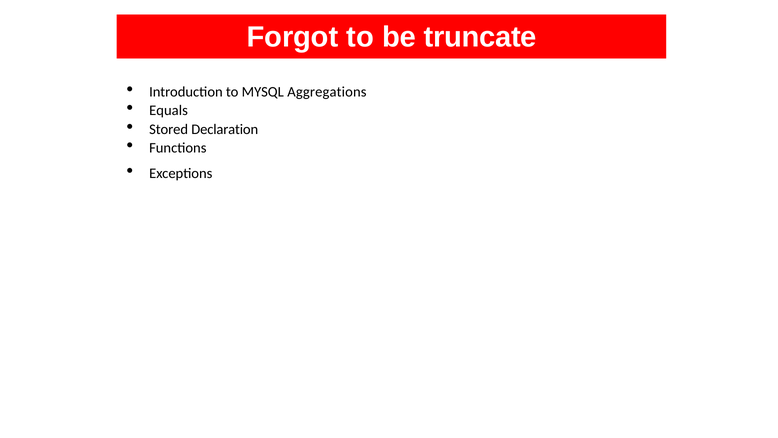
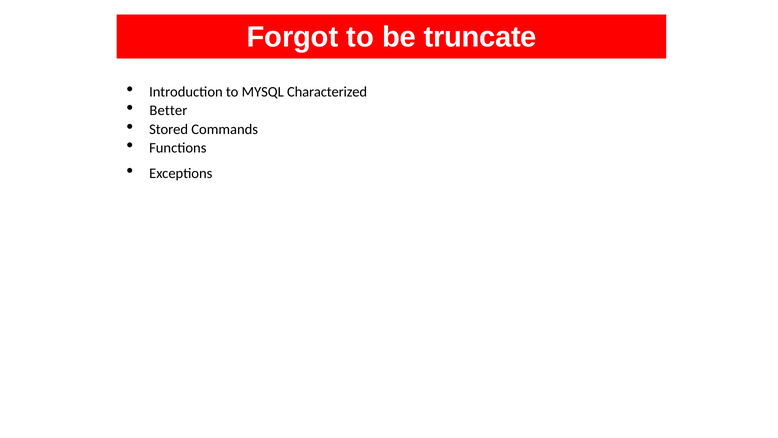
Aggregations: Aggregations -> Characterized (327, 92)
Equals: Equals -> Better (168, 110)
Declaration: Declaration -> Commands (225, 129)
